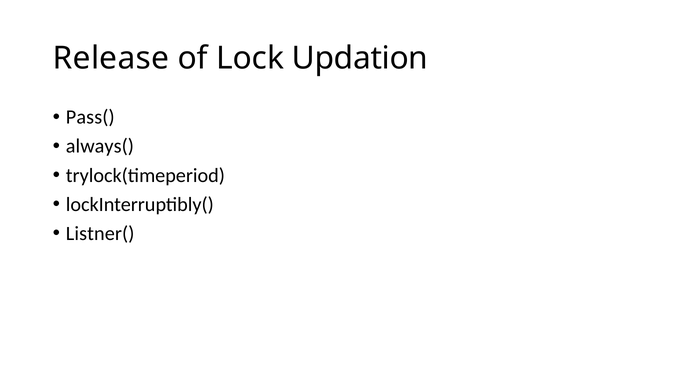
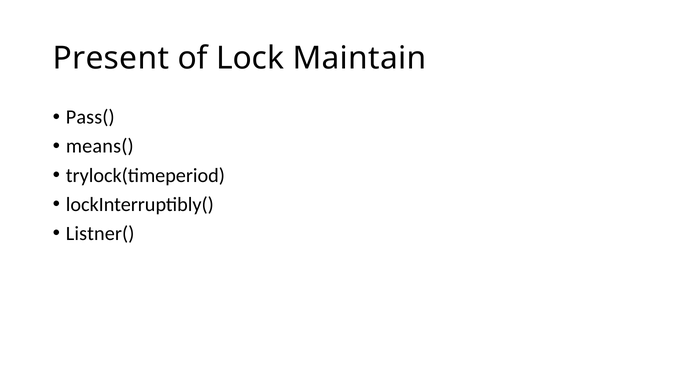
Release: Release -> Present (111, 58)
Updation: Updation -> Maintain (360, 58)
always(: always( -> means( (100, 146)
